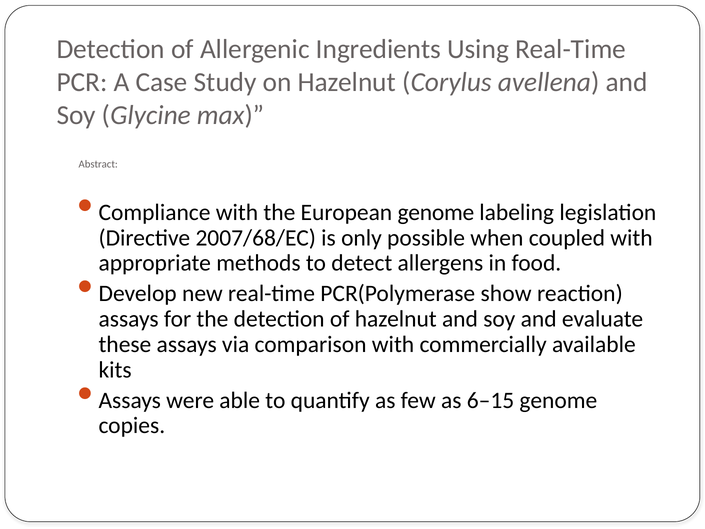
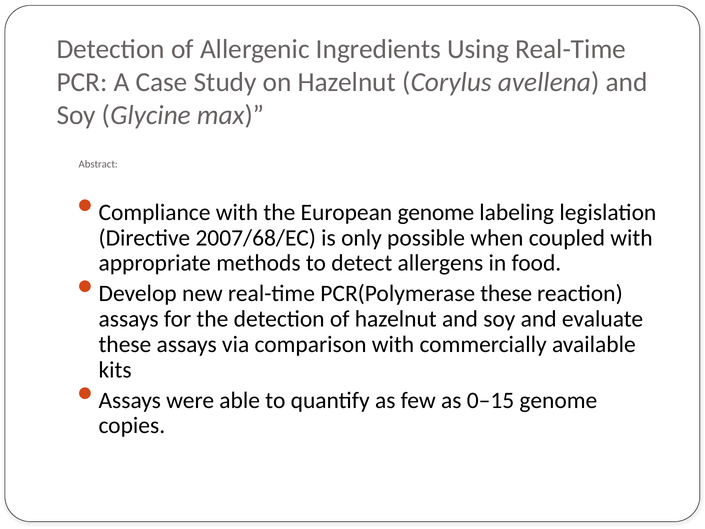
PCR(Polymerase show: show -> these (506, 293)
6–15: 6–15 -> 0–15 (490, 400)
